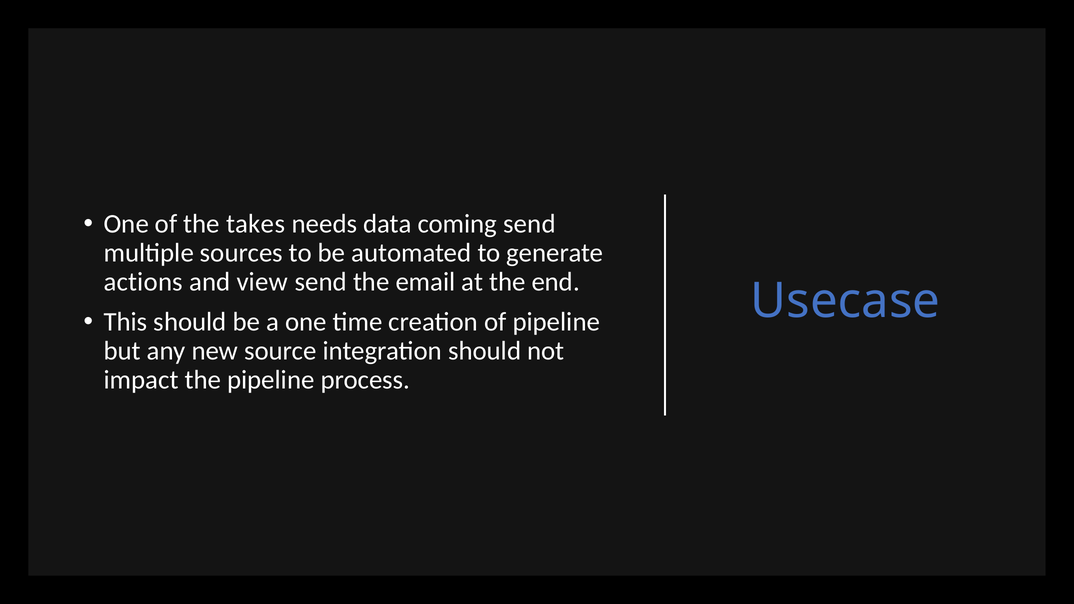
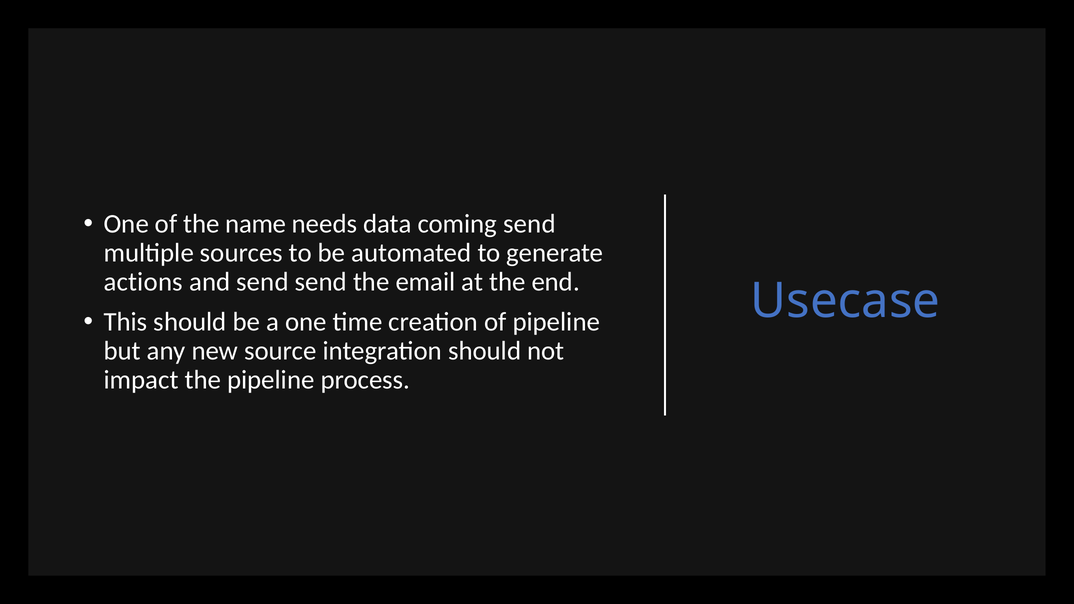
takes: takes -> name (256, 224)
and view: view -> send (262, 282)
